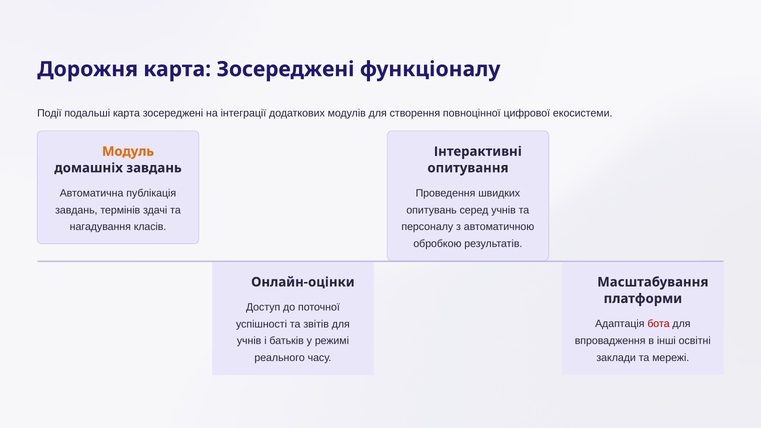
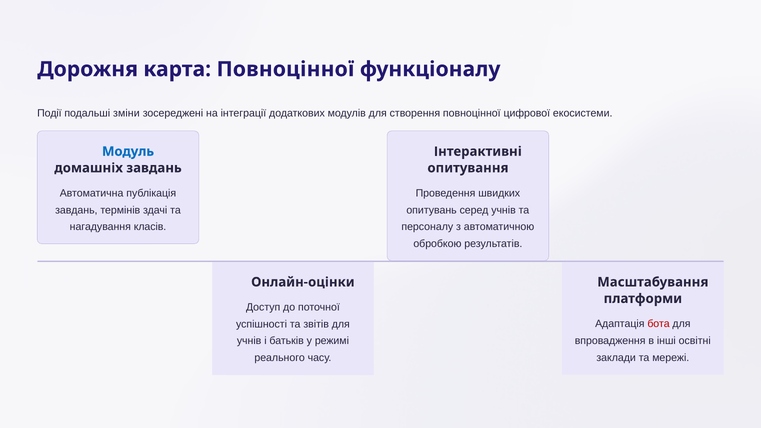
Дорожня карта Зосереджені: Зосереджені -> Повноцінної (285, 69)
подальші карта: карта -> зміни (126, 113)
Модуль colour: orange -> blue (128, 151)
